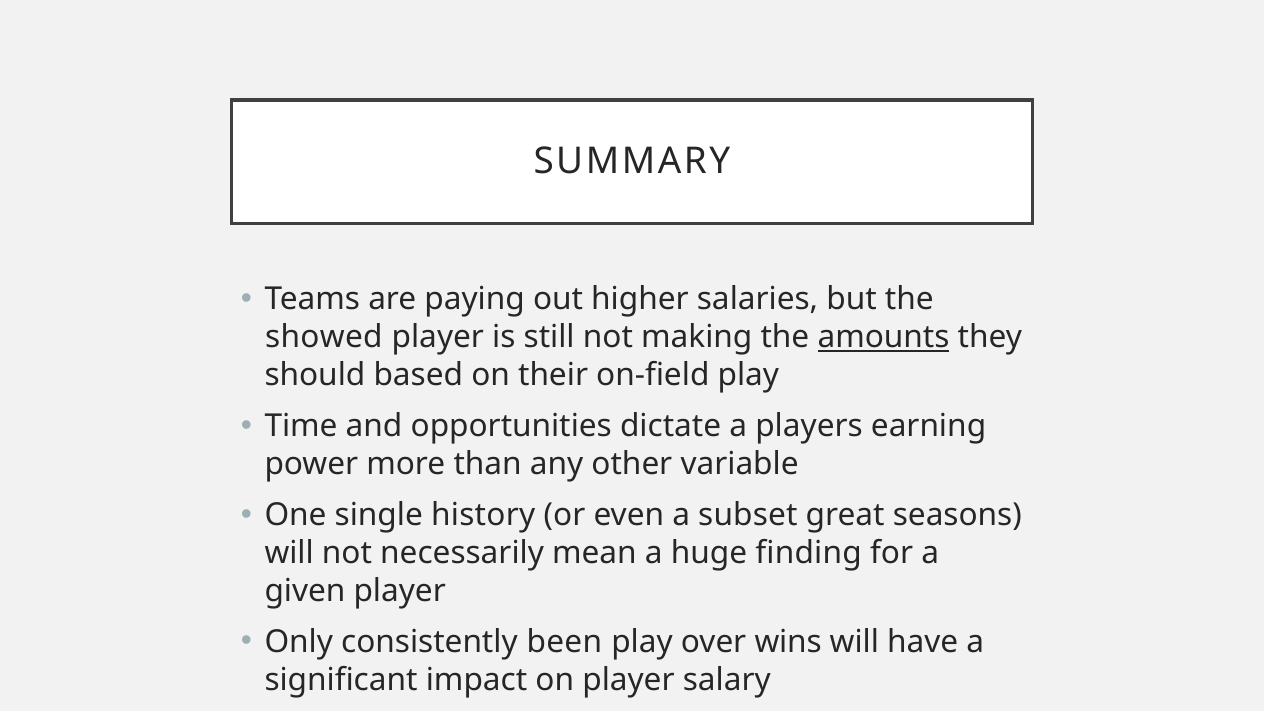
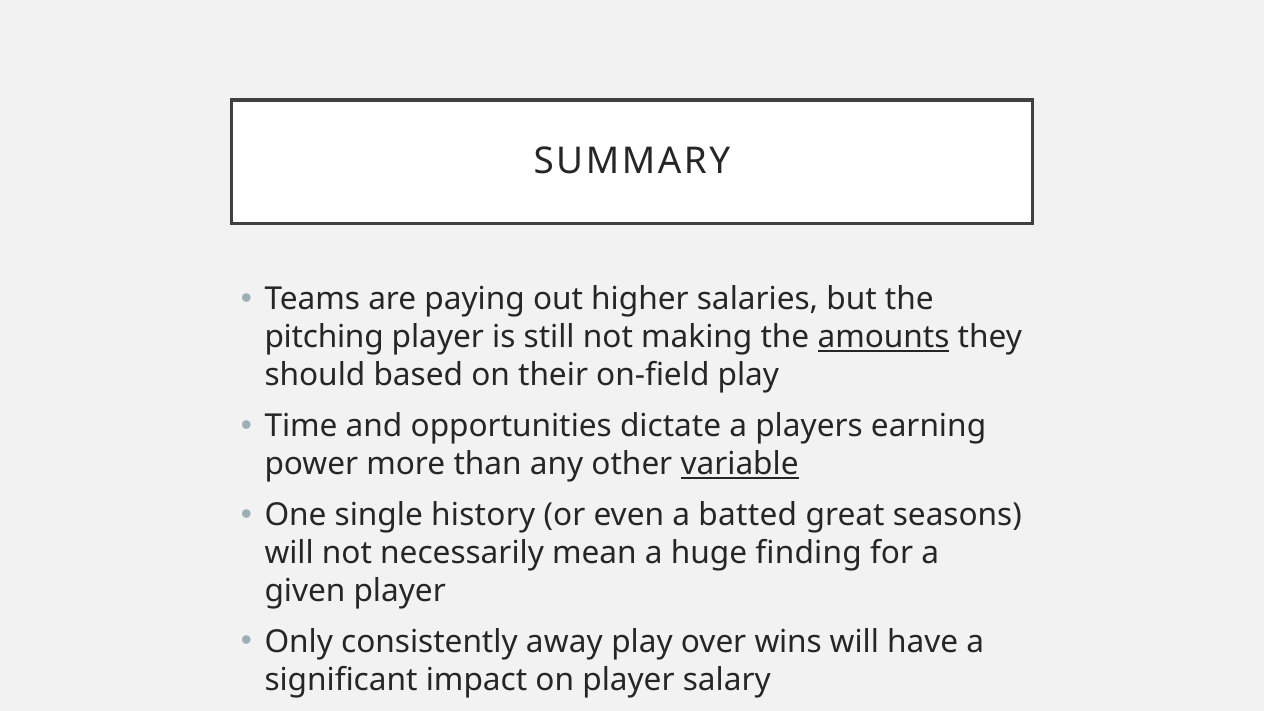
showed: showed -> pitching (324, 337)
variable underline: none -> present (740, 464)
subset: subset -> batted (748, 515)
been: been -> away (564, 642)
